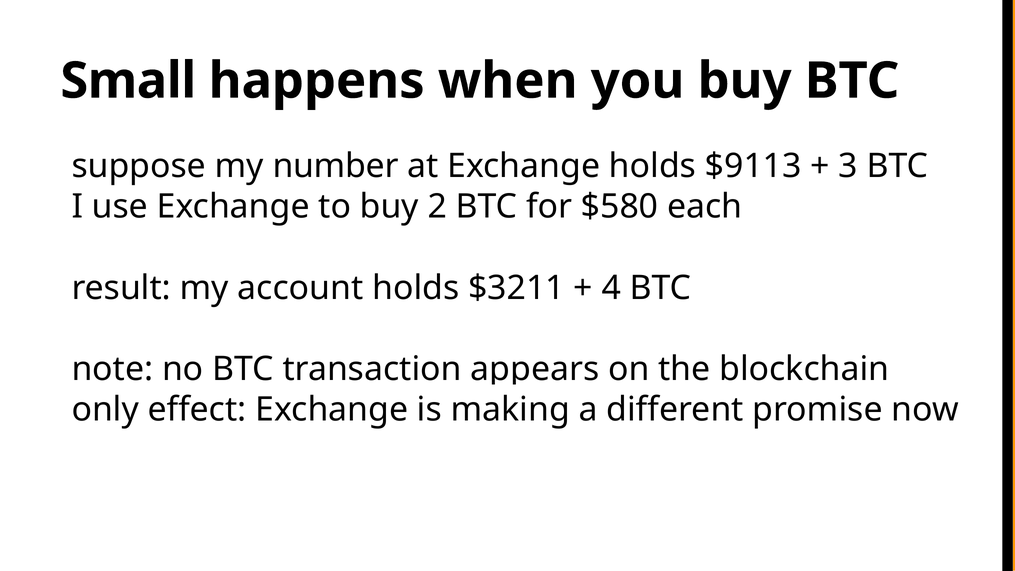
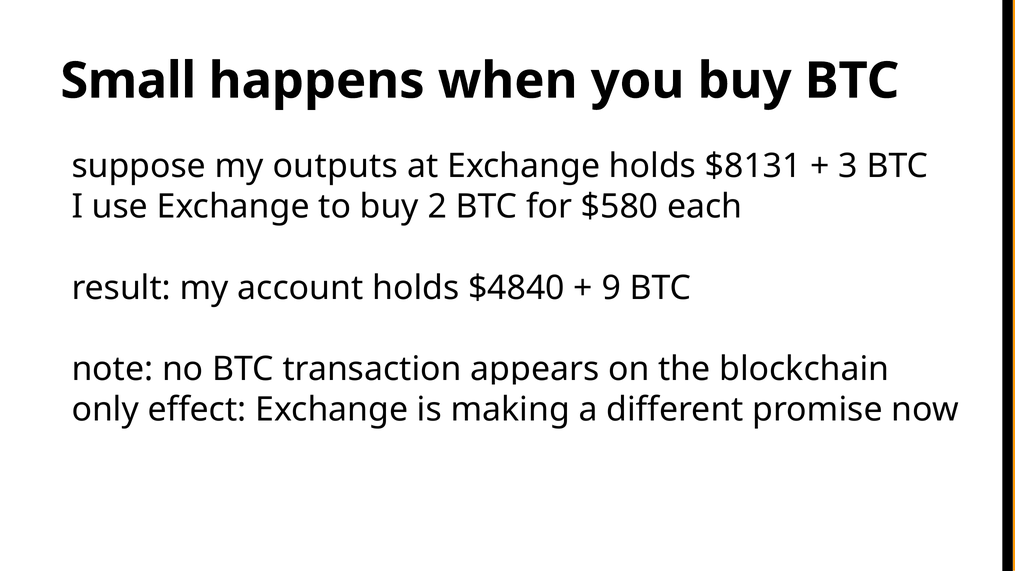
number: number -> outputs (335, 166)
$9113: $9113 -> $8131 (753, 166)
$3211: $3211 -> $4840 (516, 288)
4: 4 -> 9 (611, 288)
